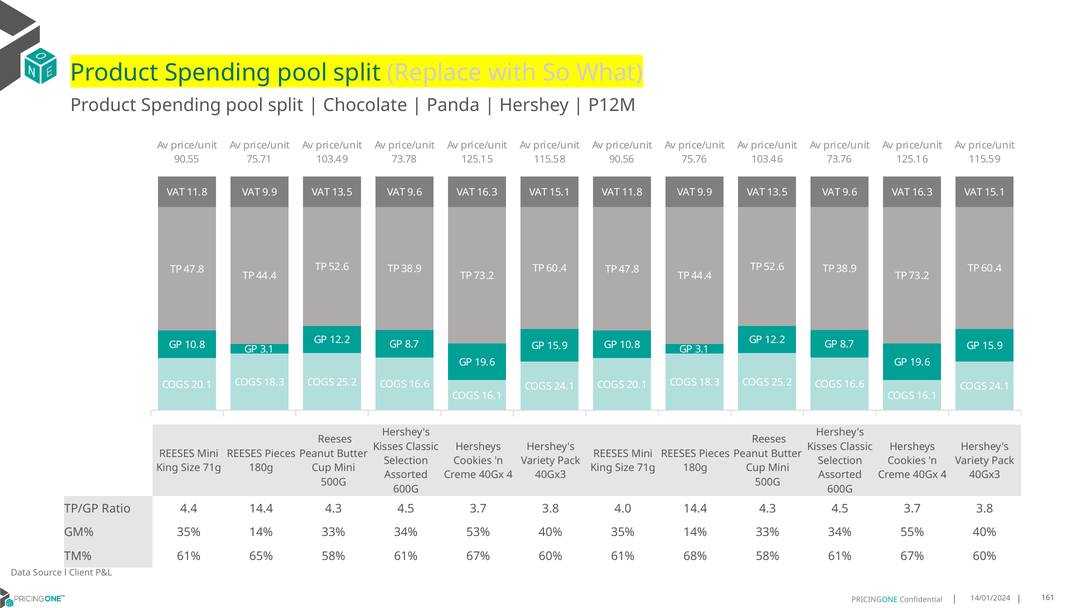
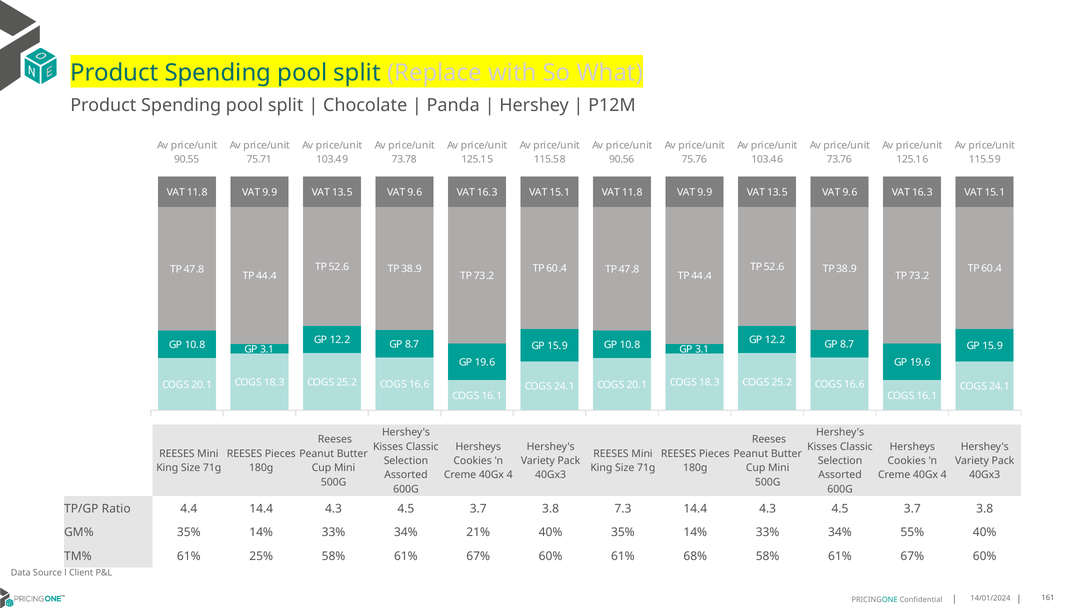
4.0: 4.0 -> 7.3 (623, 509)
53%: 53% -> 21% (478, 533)
65%: 65% -> 25% (261, 556)
